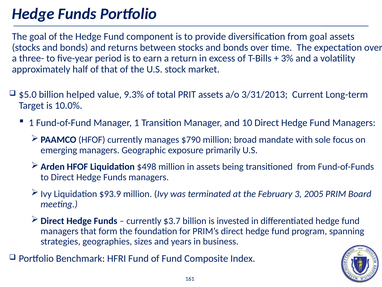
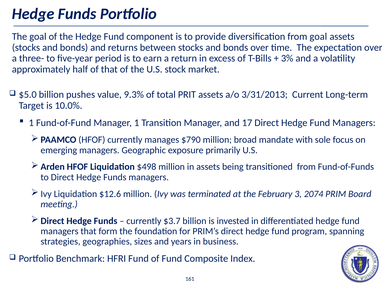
helped: helped -> pushes (81, 94)
10: 10 -> 17 (247, 123)
$93.9: $93.9 -> $12.6 (110, 194)
2005: 2005 -> 2074 (314, 194)
